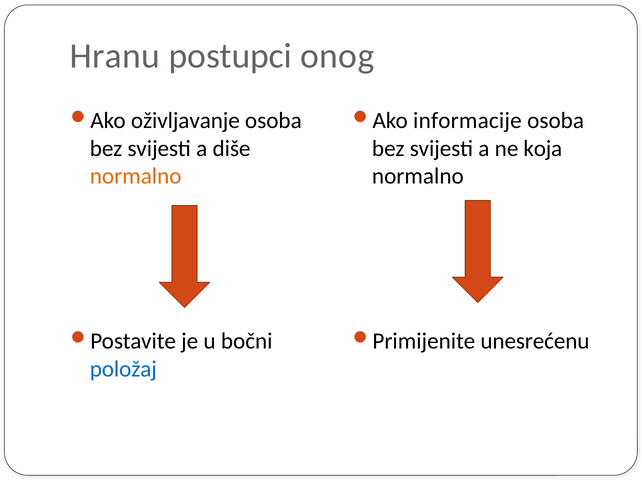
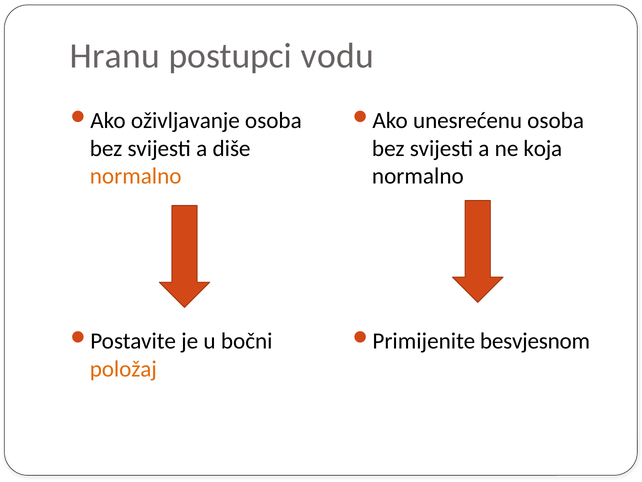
onog: onog -> vodu (337, 56)
informacije: informacije -> unesrećenu (468, 120)
unesrećenu: unesrećenu -> besvjesnom (535, 341)
položaj colour: blue -> orange (123, 368)
